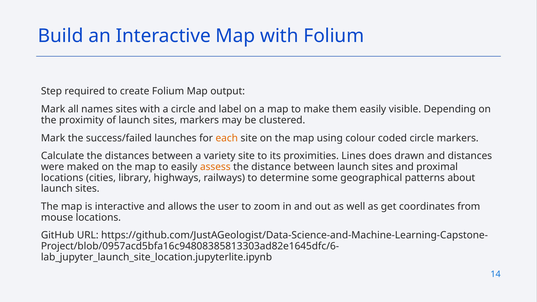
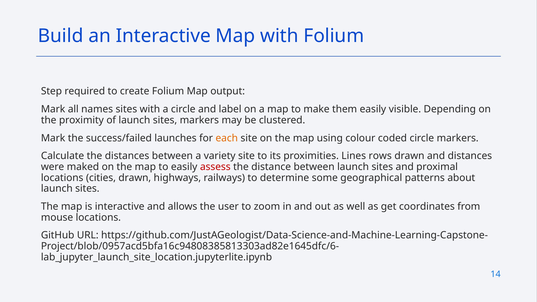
does: does -> rows (380, 156)
assess colour: orange -> red (215, 167)
cities library: library -> drawn (135, 178)
